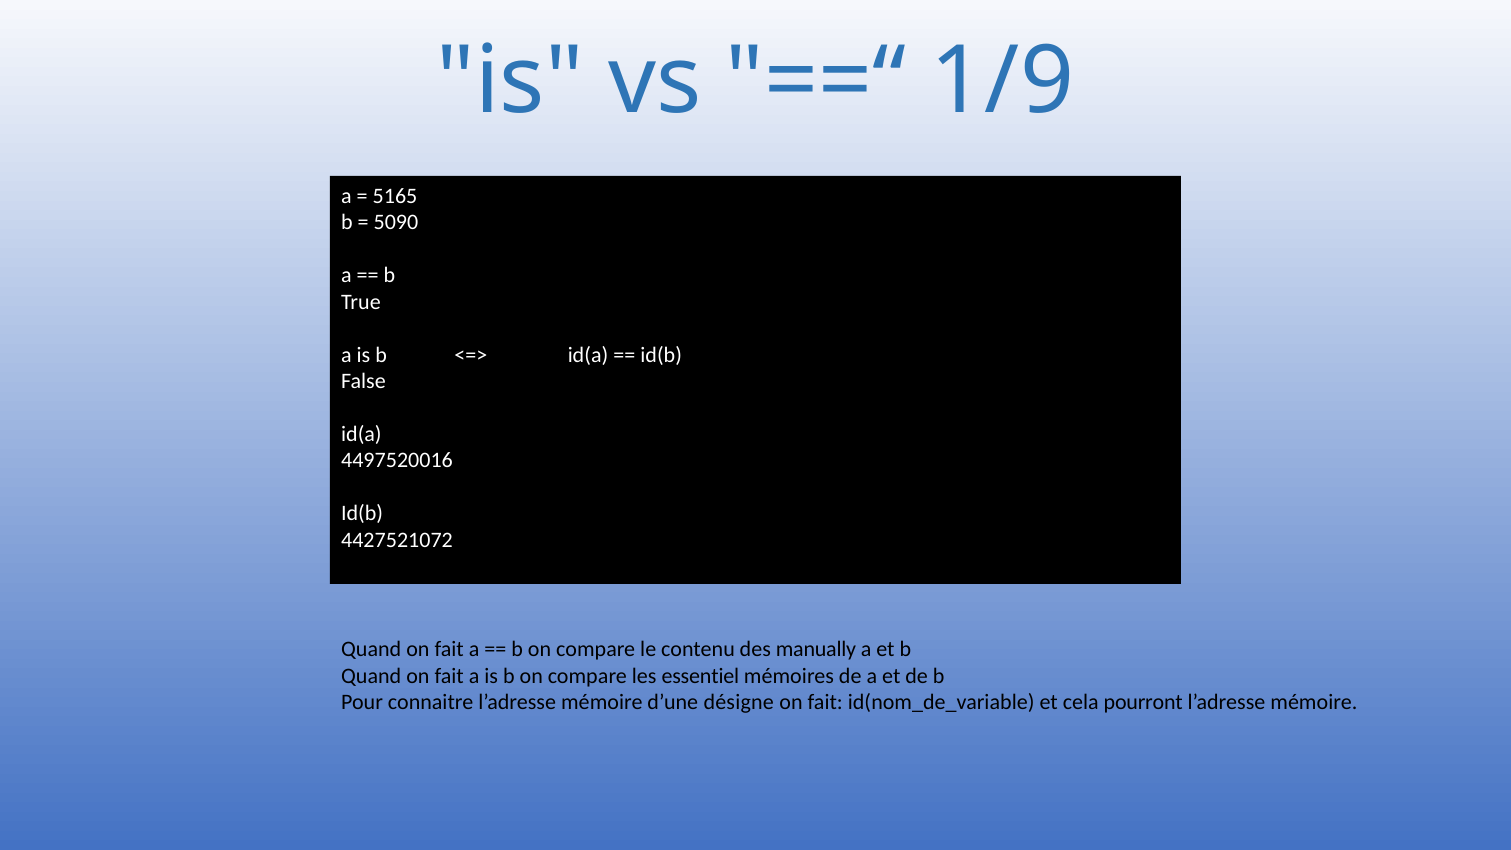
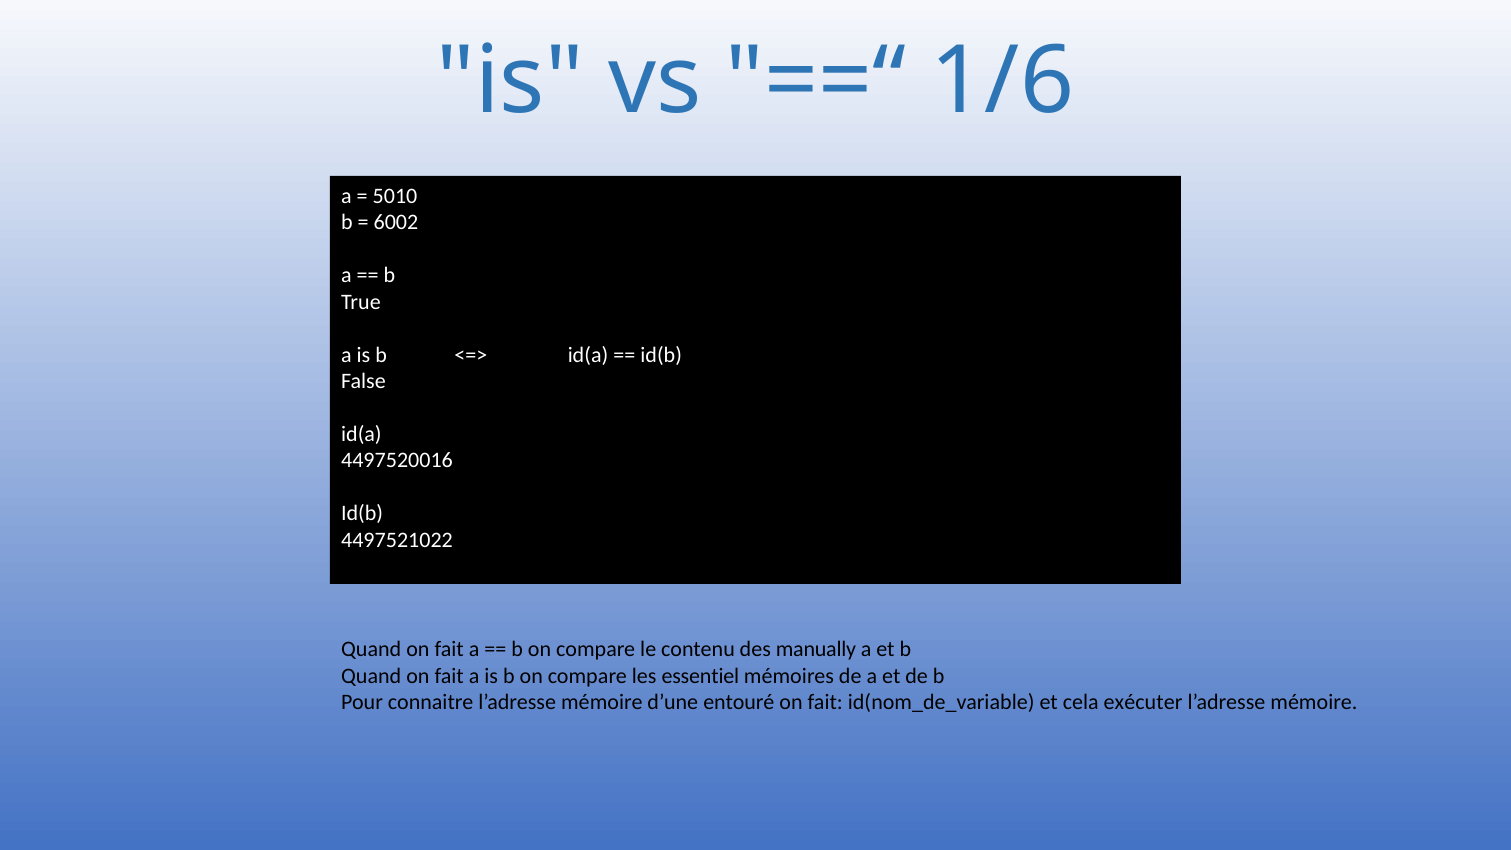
1/9: 1/9 -> 1/6 (1002, 82)
5165: 5165 -> 5010 (395, 196)
5090: 5090 -> 6002 (396, 223)
4427521072: 4427521072 -> 4497521022 (397, 540)
désigne: désigne -> entouré (739, 703)
pourront: pourront -> exécuter (1143, 703)
